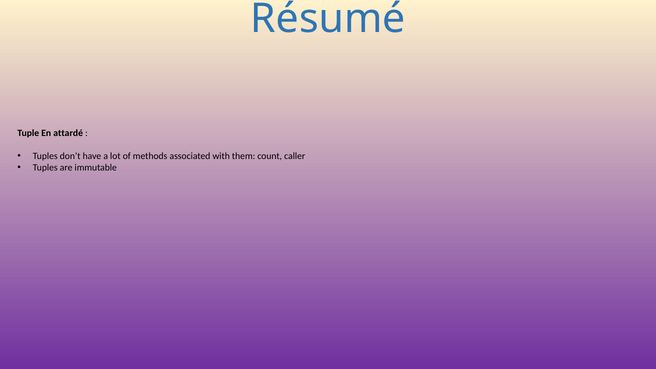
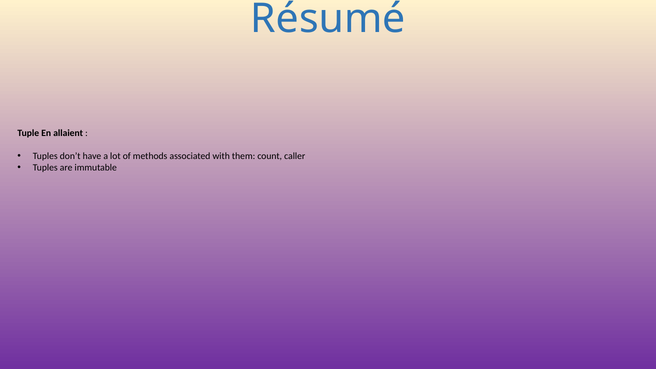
attardé: attardé -> allaient (68, 133)
